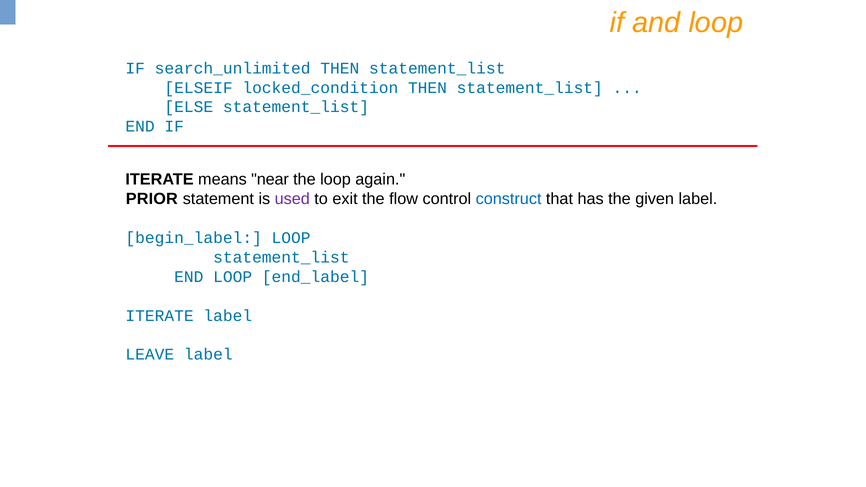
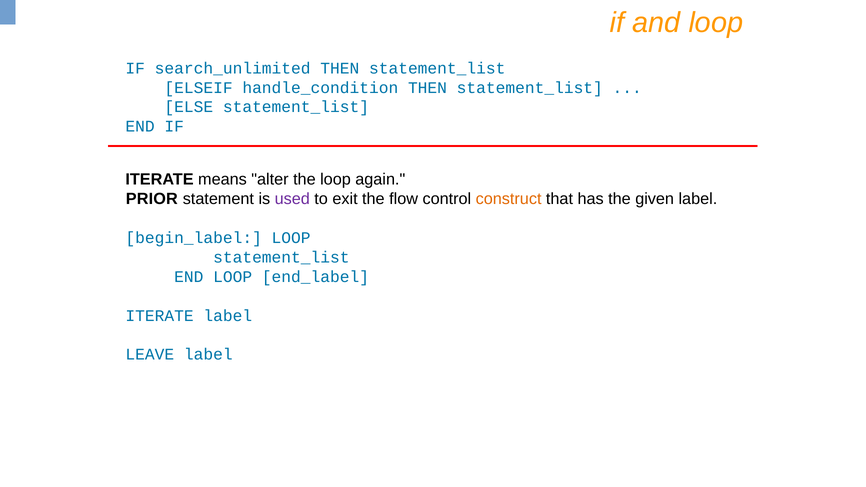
locked_condition: locked_condition -> handle_condition (320, 88)
near: near -> alter (270, 179)
construct colour: blue -> orange (509, 199)
